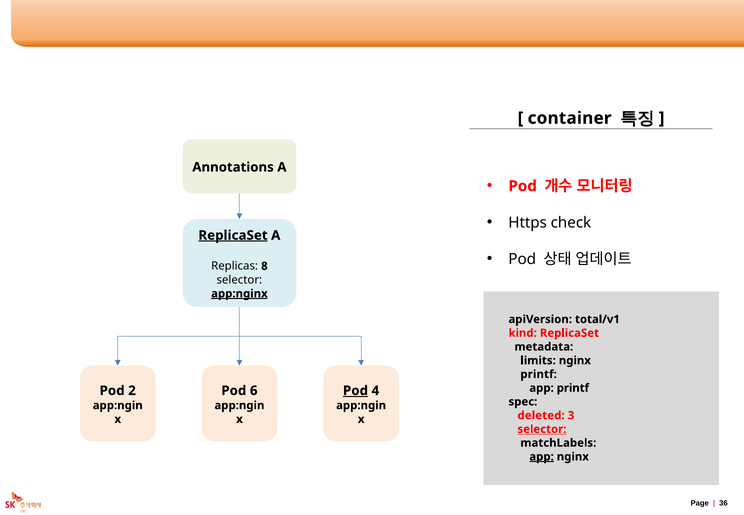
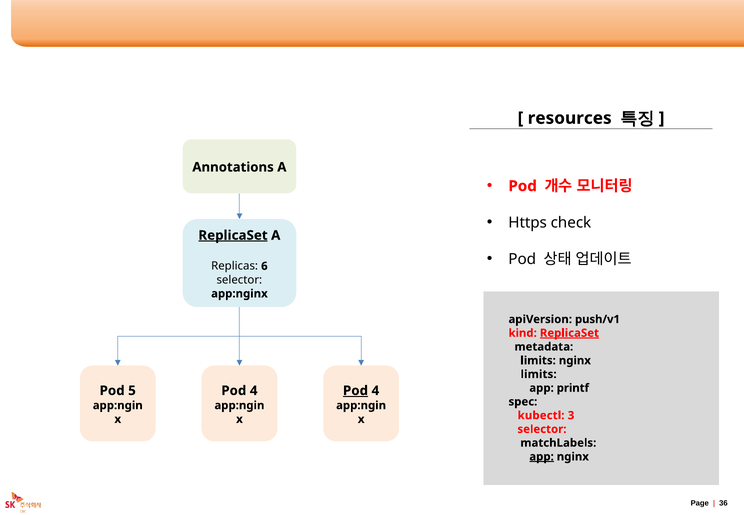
container: container -> resources (570, 118)
8: 8 -> 6 (264, 266)
app:nginx underline: present -> none (239, 294)
total/v1: total/v1 -> push/v1 (597, 319)
ReplicaSet underline: none -> present (569, 333)
printf: printf -> limits (539, 374)
2: 2 -> 5 (132, 391)
6: 6 -> 4 (254, 391)
deleted: deleted -> kubectl (541, 416)
selector underline: present -> none (542, 429)
